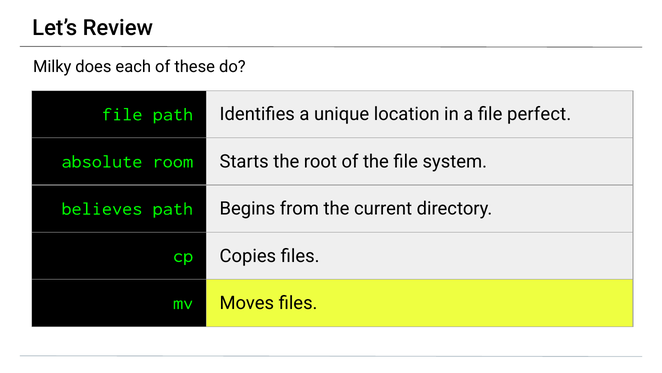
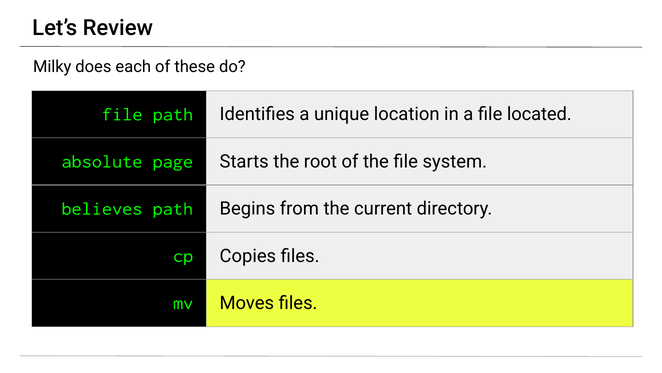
perfect: perfect -> located (539, 114)
room: room -> page (173, 161)
